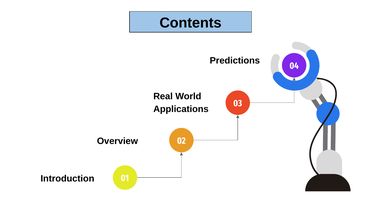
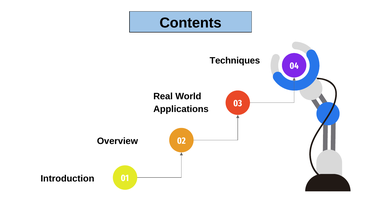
Predictions: Predictions -> Techniques (235, 61)
